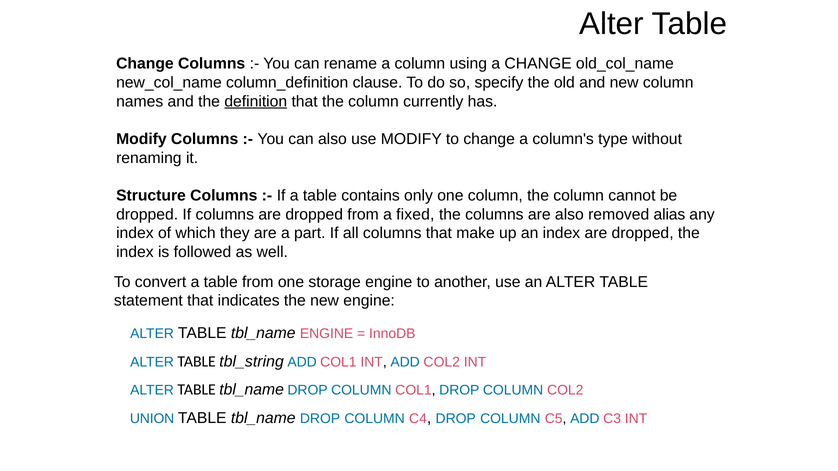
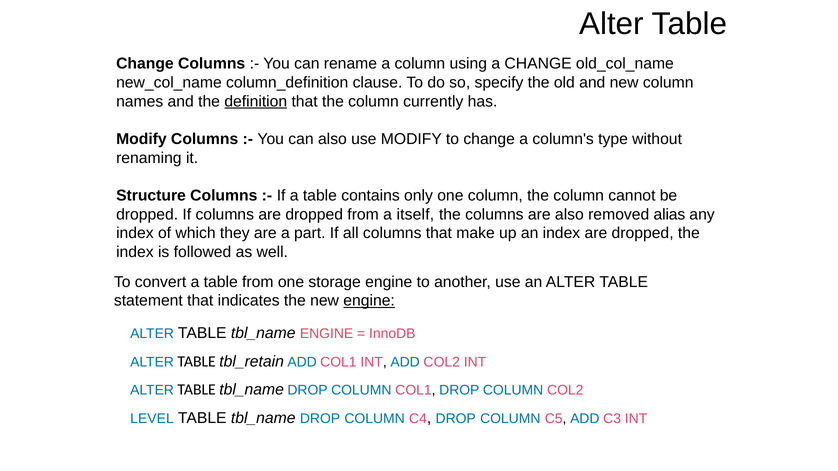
fixed: fixed -> itself (415, 215)
engine underline: none -> present (369, 301)
tbl_string: tbl_string -> tbl_retain (252, 362)
UNION: UNION -> LEVEL (152, 419)
